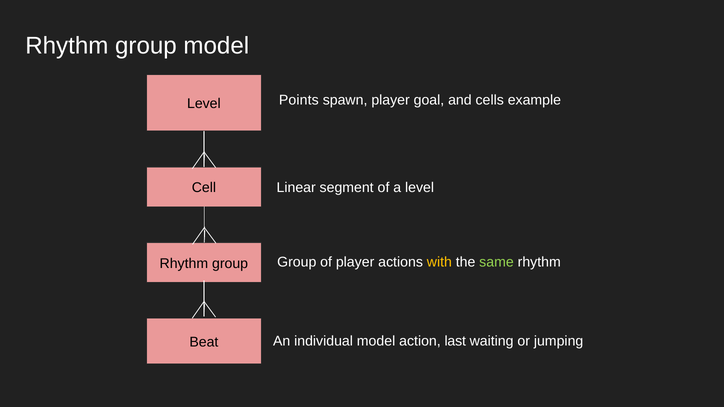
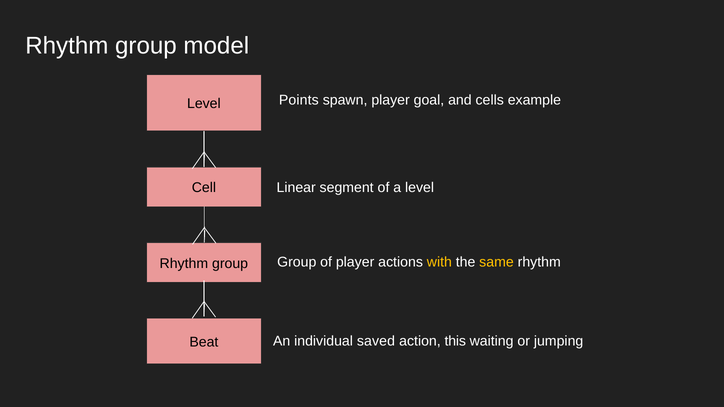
same colour: light green -> yellow (496, 262)
individual model: model -> saved (376, 342)
last: last -> this (455, 342)
